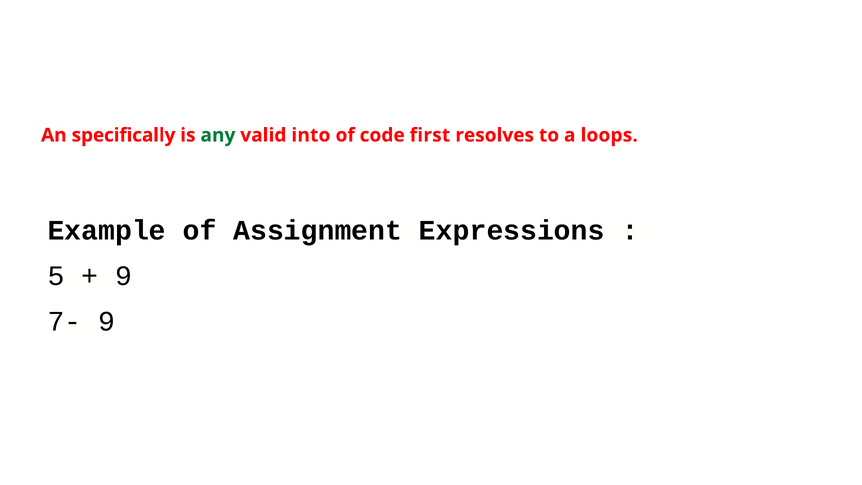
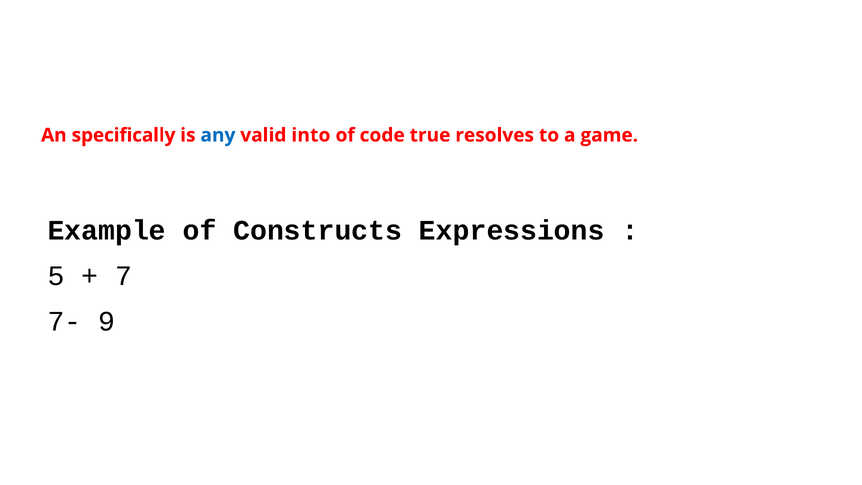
any colour: green -> blue (218, 135)
first: first -> true (430, 135)
loops: loops -> game (609, 135)
Assignment: Assignment -> Constructs (318, 230)
9: 9 -> 7 (124, 276)
